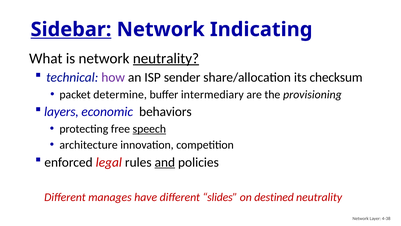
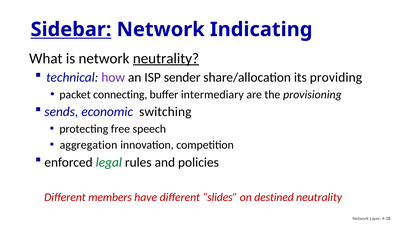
checksum: checksum -> providing (336, 77)
determine: determine -> connecting (120, 94)
layers: layers -> sends (61, 112)
behaviors: behaviors -> switching (165, 112)
speech underline: present -> none (149, 129)
architecture: architecture -> aggregation (89, 145)
legal colour: red -> green (109, 162)
and underline: present -> none (165, 162)
manages: manages -> members (110, 197)
